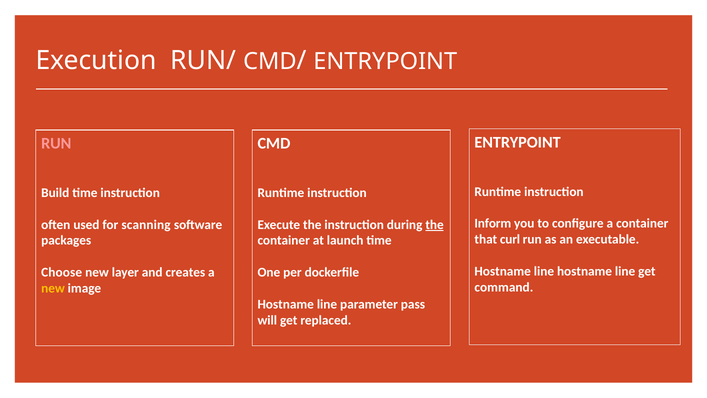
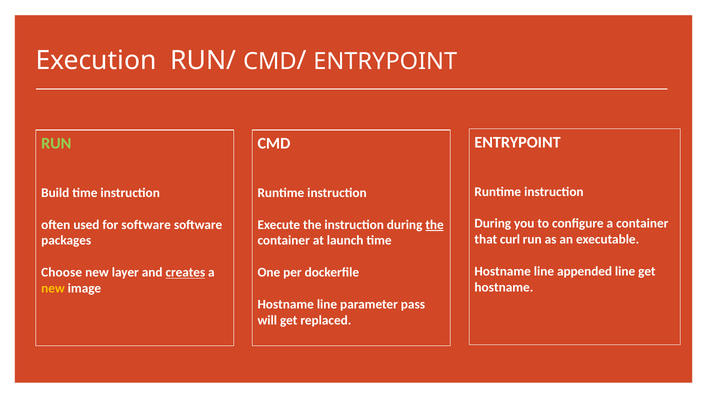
RUN colour: pink -> light green (56, 143)
Inform: Inform -> During (493, 223)
for scanning: scanning -> software (146, 225)
line hostname: hostname -> appended (585, 271)
creates underline: none -> present (185, 272)
command: command -> hostname (504, 287)
